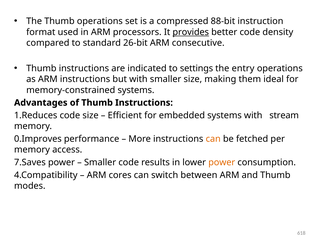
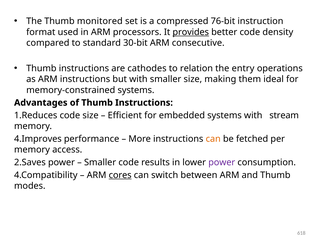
Thumb operations: operations -> monitored (100, 21)
88-bit: 88-bit -> 76-bit (223, 21)
26-bit: 26-bit -> 30-bit (135, 43)
indicated: indicated -> cathodes (147, 68)
settings: settings -> relation (196, 68)
0.Improves: 0.Improves -> 4.Improves (38, 139)
7.Saves: 7.Saves -> 2.Saves (30, 162)
power colour: orange -> purple (222, 162)
cores underline: none -> present (120, 175)
